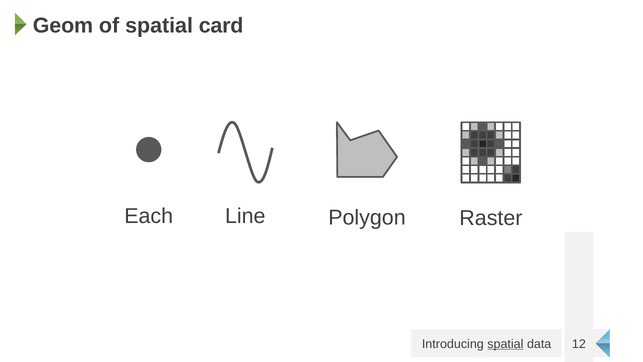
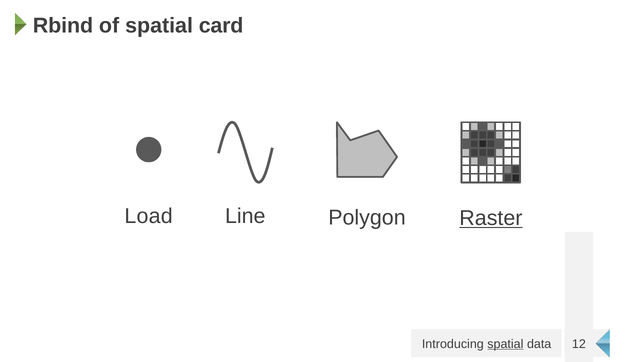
Geom: Geom -> Rbind (63, 25)
Each: Each -> Load (149, 216)
Raster underline: none -> present (491, 218)
